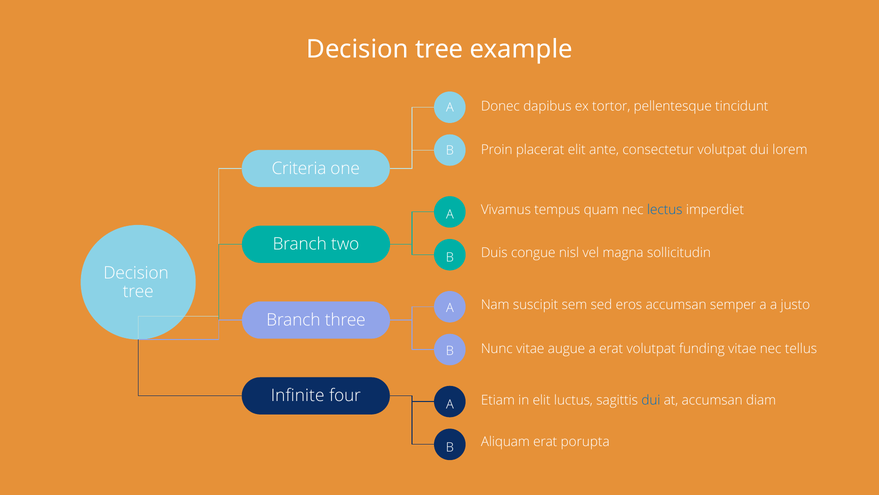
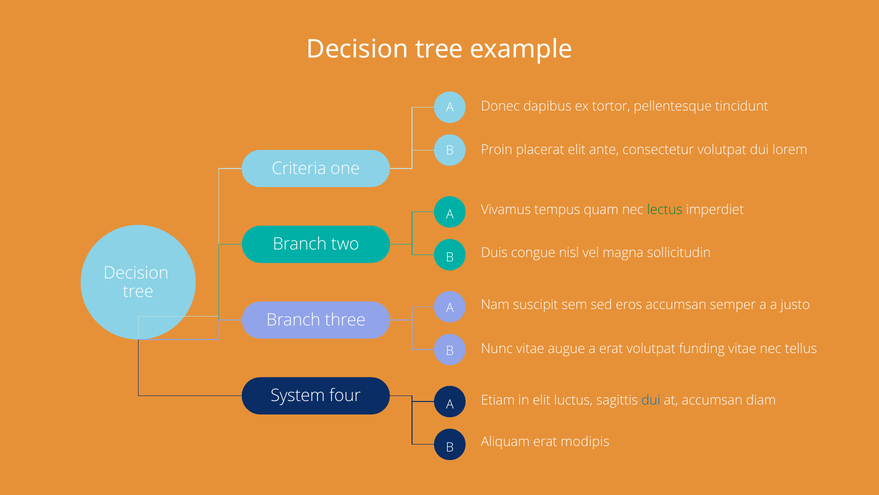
lectus colour: blue -> green (665, 209)
Infinite: Infinite -> System (298, 395)
porupta: porupta -> modipis (585, 441)
